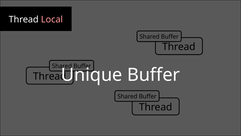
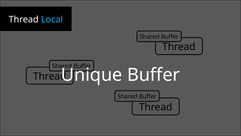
Local colour: pink -> light blue (52, 19)
